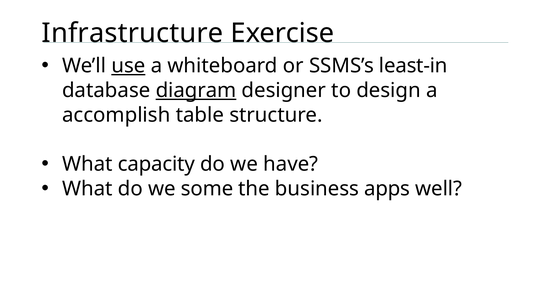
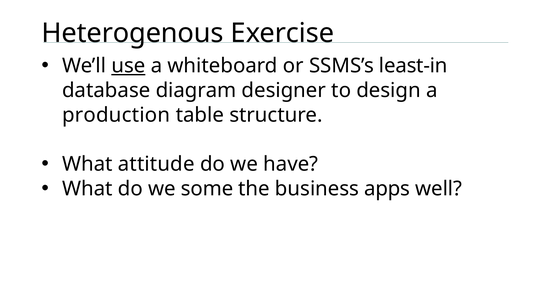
Infrastructure: Infrastructure -> Heterogenous (133, 33)
diagram underline: present -> none (196, 90)
accomplish: accomplish -> production (116, 115)
capacity: capacity -> attitude (156, 164)
